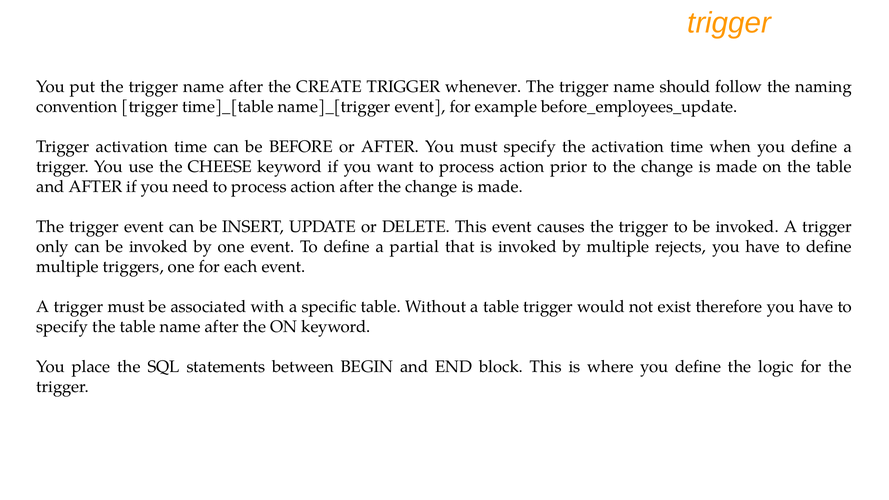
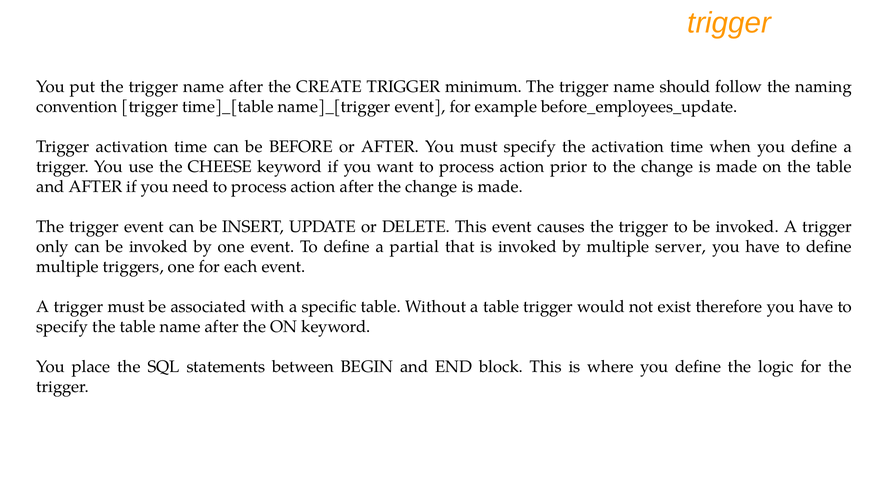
whenever: whenever -> minimum (484, 87)
rejects: rejects -> server (681, 247)
